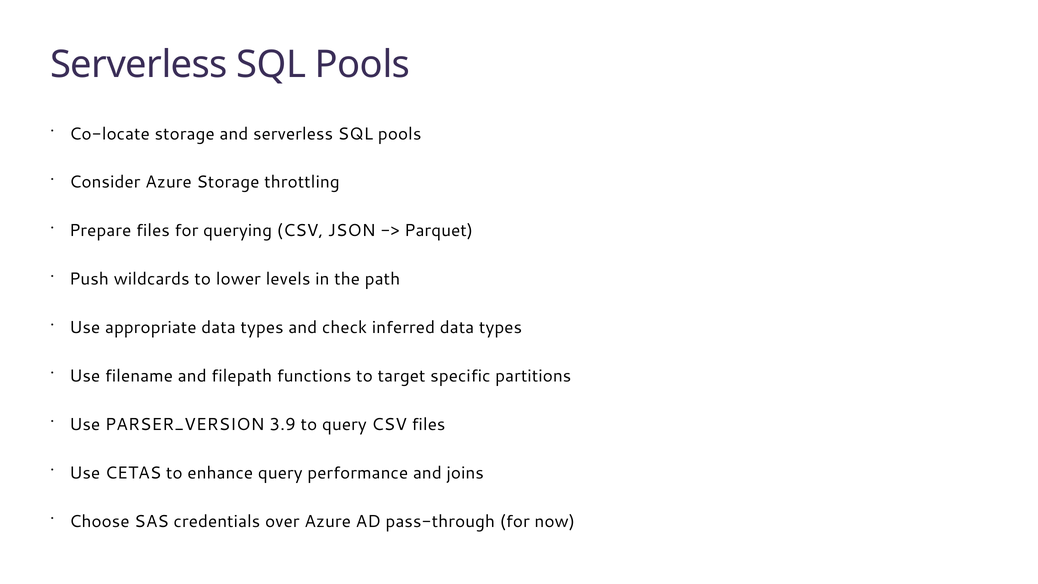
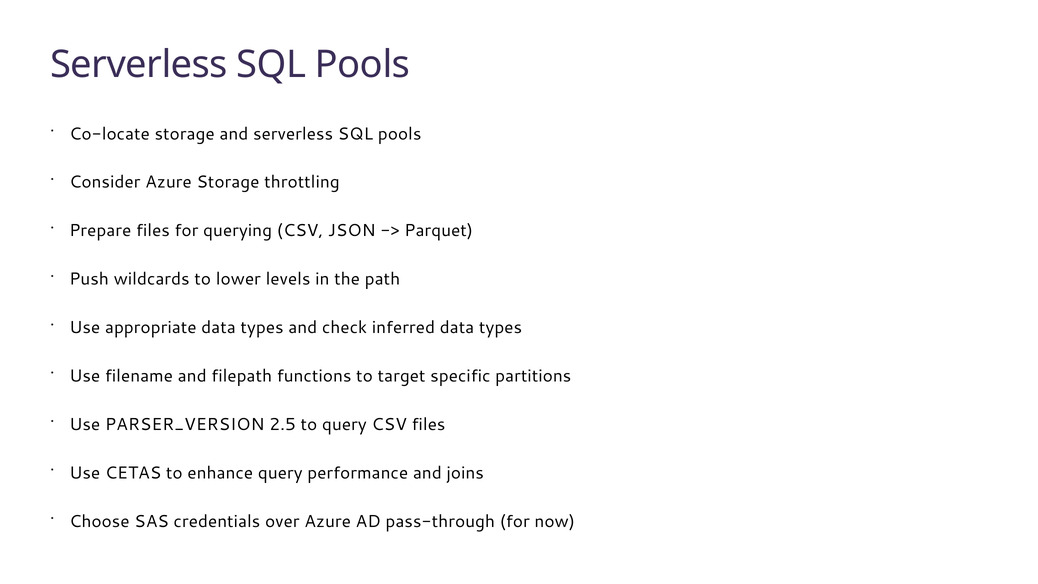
3.9: 3.9 -> 2.5 (283, 424)
